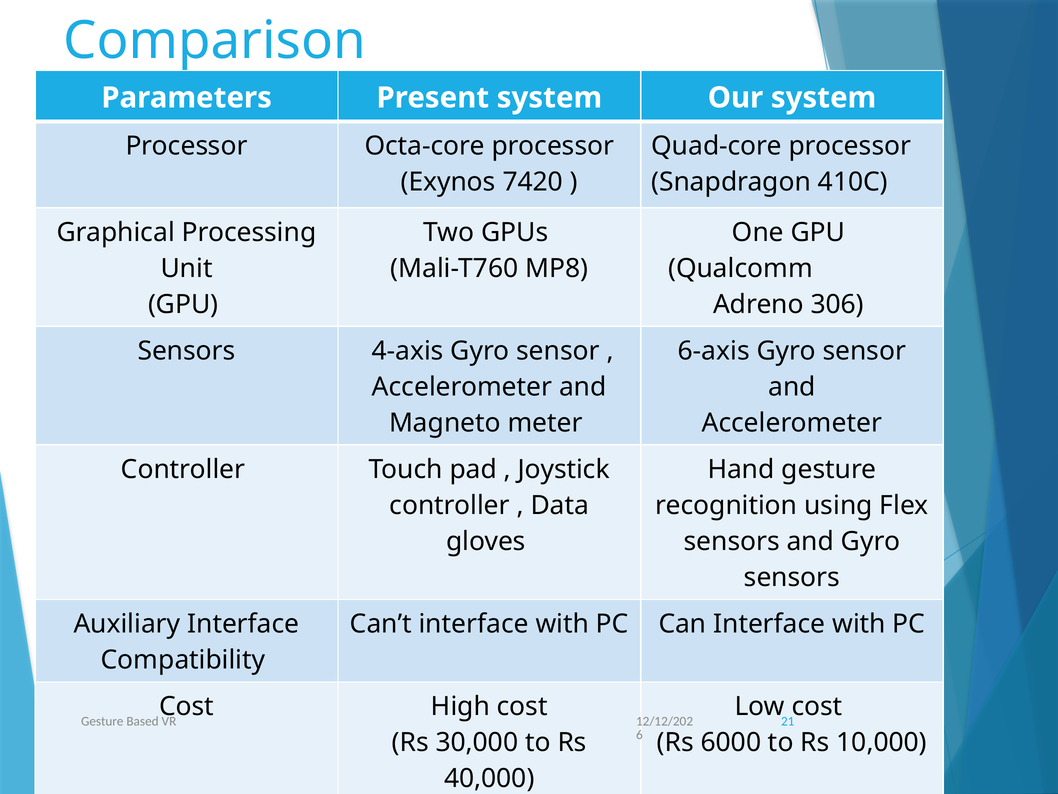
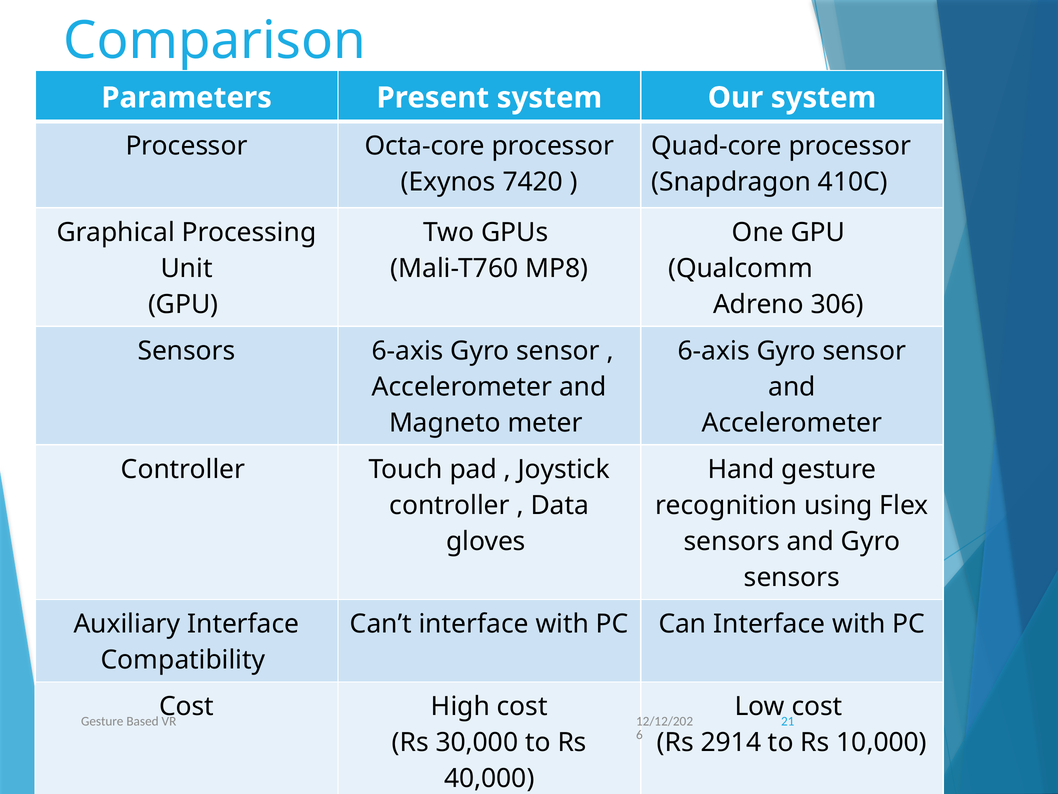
Sensors 4-axis: 4-axis -> 6-axis (408, 351)
6000: 6000 -> 2914 (731, 742)
